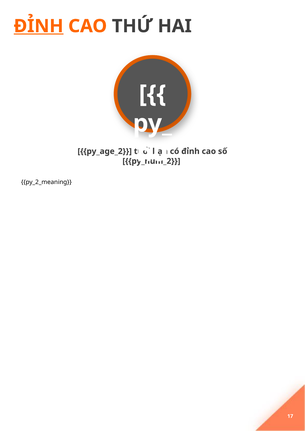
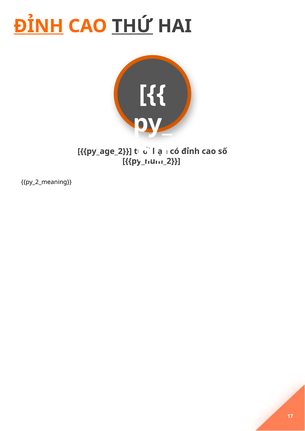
THỨ underline: none -> present (132, 26)
